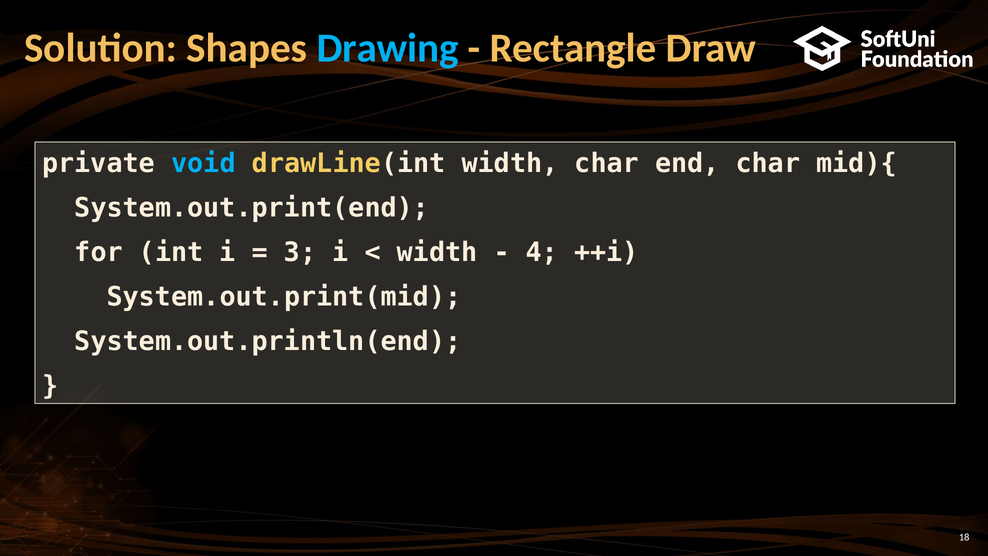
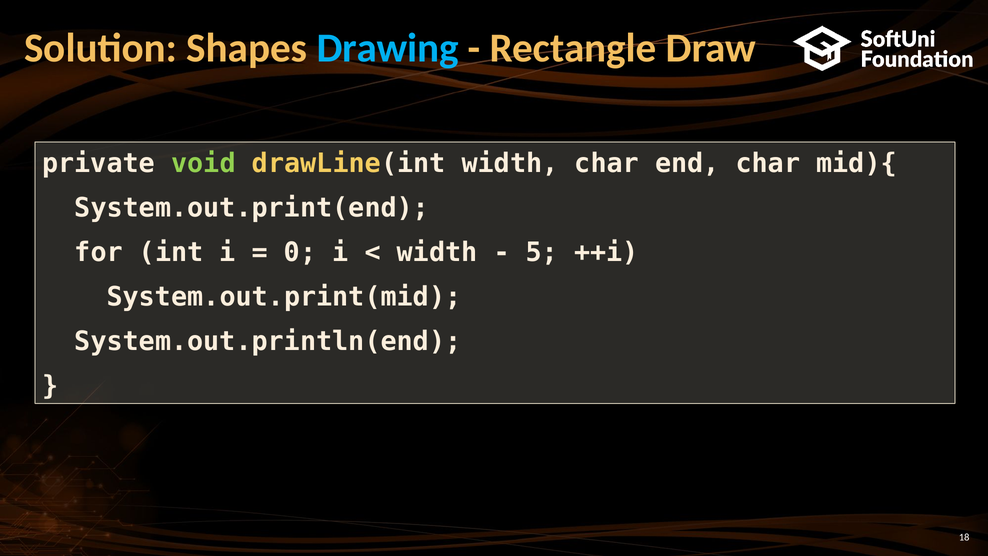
void colour: light blue -> light green (203, 164)
3: 3 -> 0 (300, 253)
4: 4 -> 5 (542, 253)
